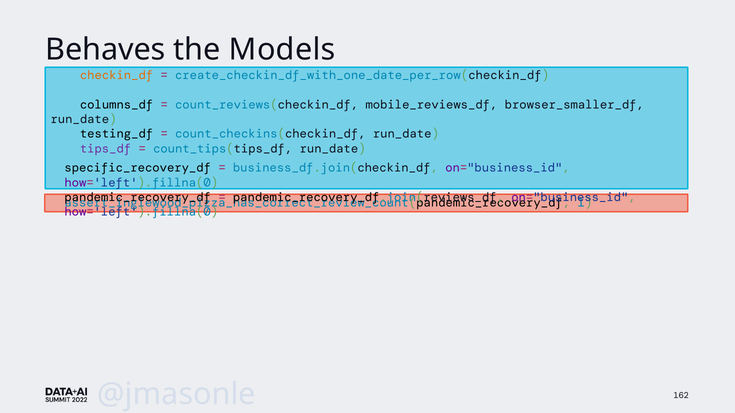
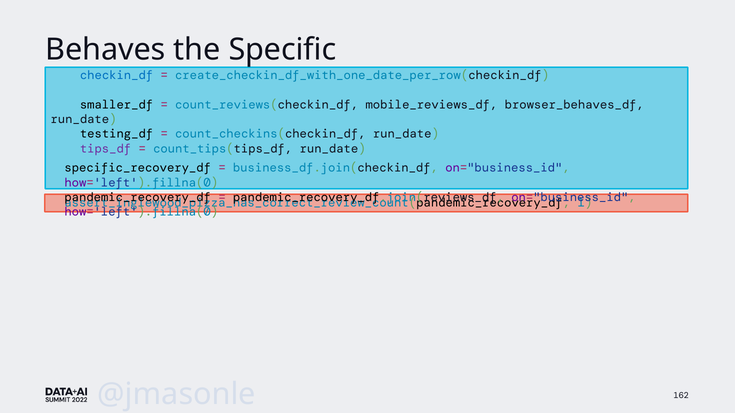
Models: Models -> Specific (282, 50)
checkin_df colour: orange -> blue (117, 75)
columns_df: columns_df -> smaller_df (117, 105)
browser_smaller_df: browser_smaller_df -> browser_behaves_df (574, 105)
